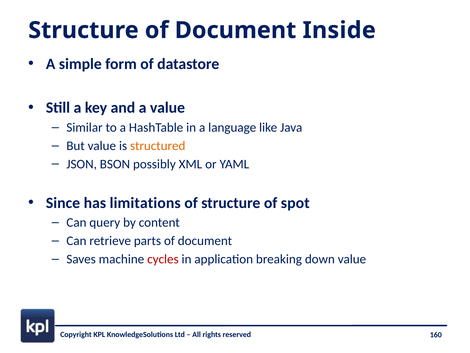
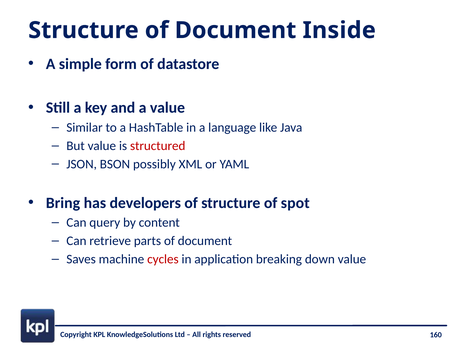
structured colour: orange -> red (158, 146)
Since: Since -> Bring (63, 203)
limitations: limitations -> developers (145, 203)
